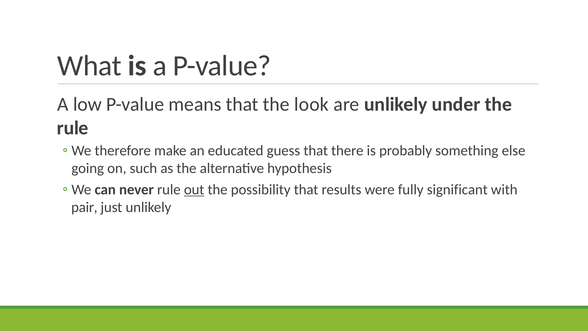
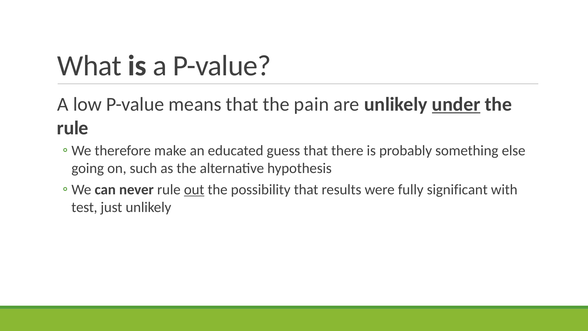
look: look -> pain (312, 104)
under underline: none -> present (456, 104)
pair: pair -> test (84, 207)
